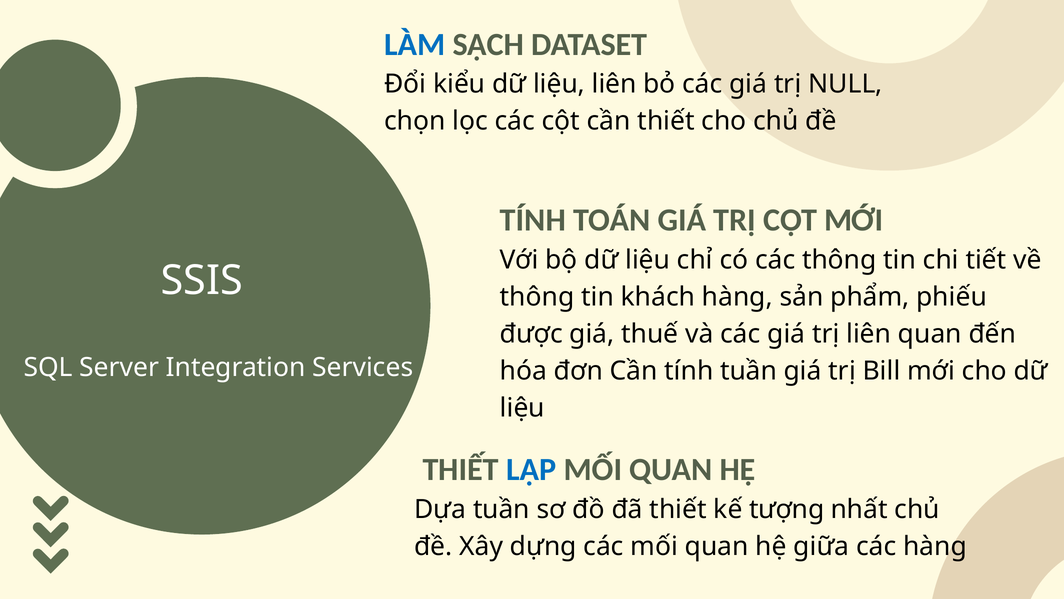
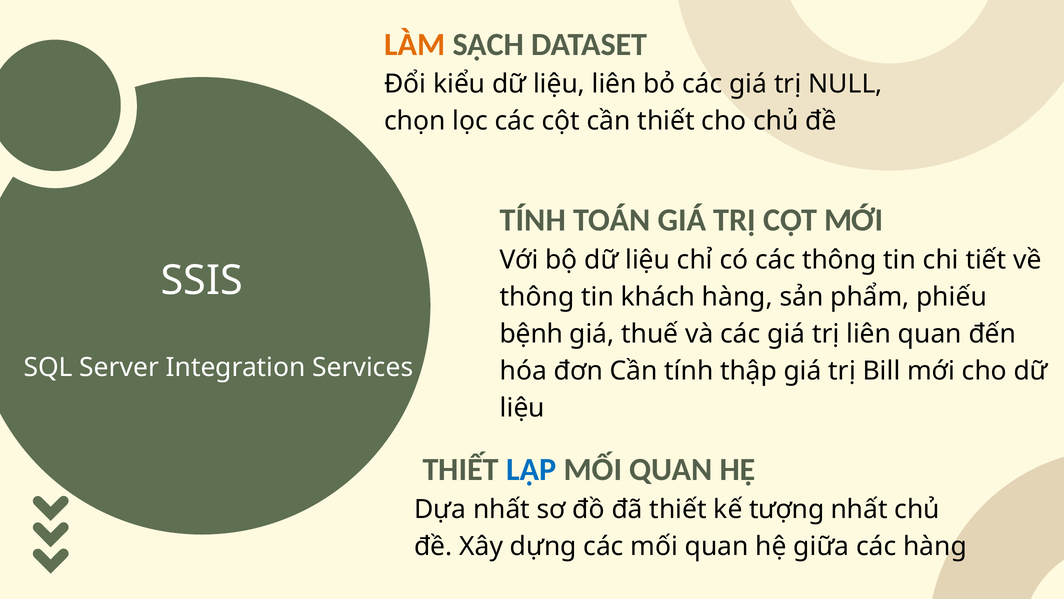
LÀM colour: blue -> orange (415, 45)
được: được -> bệnh (531, 334)
tính tuần: tuần -> thập (749, 371)
Dựa tuần: tuần -> nhất (501, 509)
